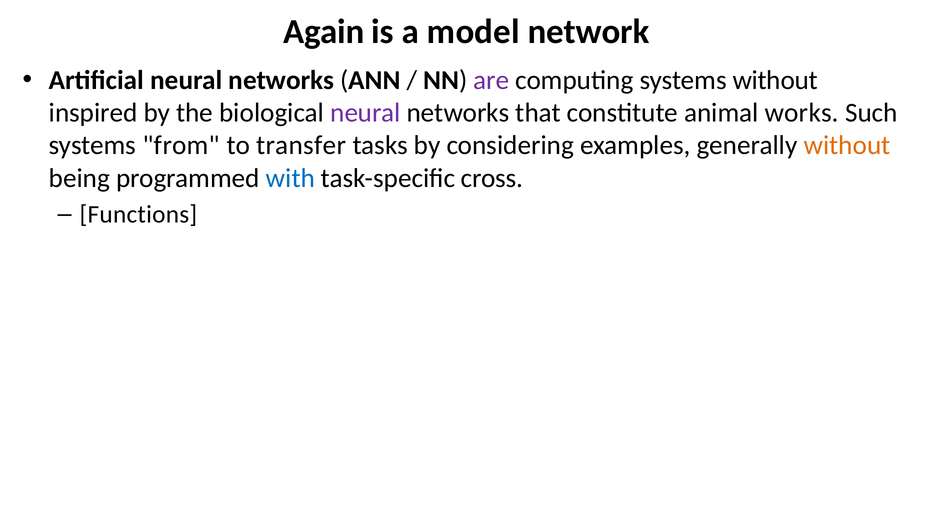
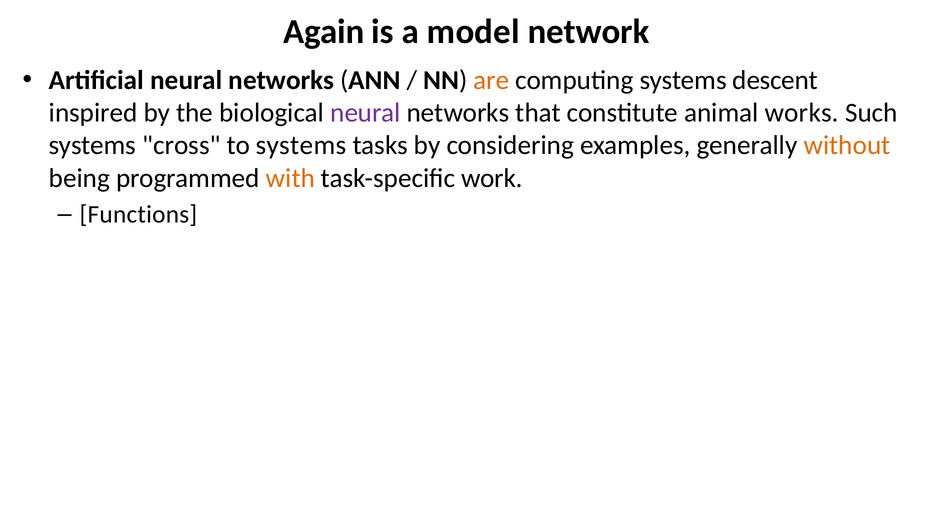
are colour: purple -> orange (491, 80)
systems without: without -> descent (775, 80)
from: from -> cross (181, 146)
to transfer: transfer -> systems (301, 146)
with colour: blue -> orange (290, 178)
cross: cross -> work (492, 178)
